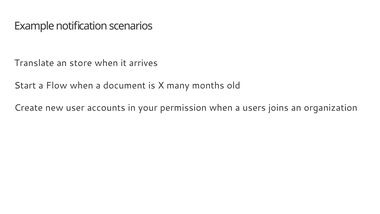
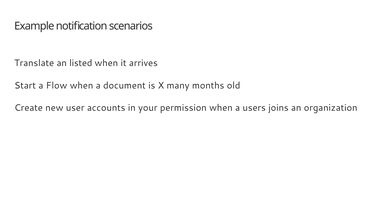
store: store -> listed (81, 63)
